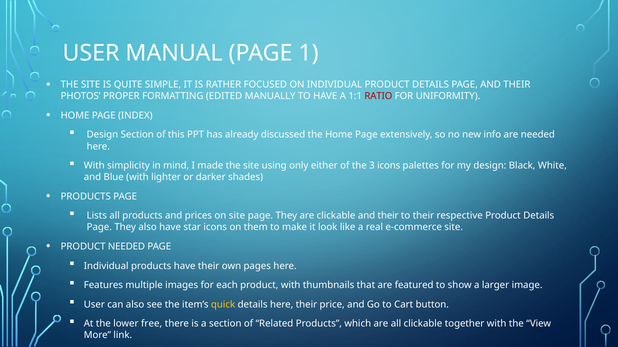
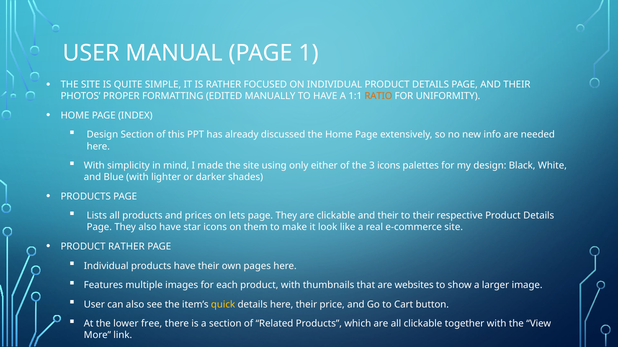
RATIO colour: red -> orange (378, 96)
on site: site -> lets (237, 216)
PRODUCT NEEDED: NEEDED -> RATHER (126, 247)
featured: featured -> websites (414, 286)
